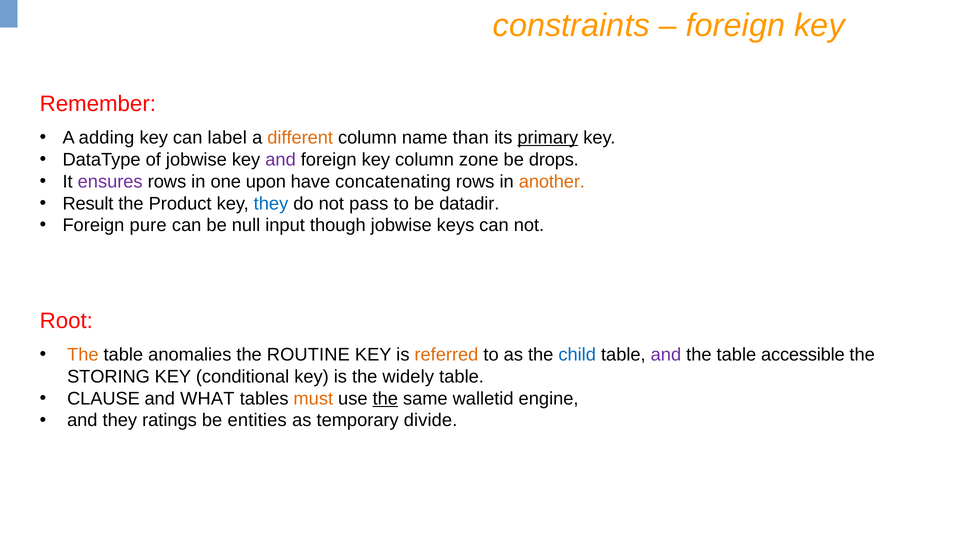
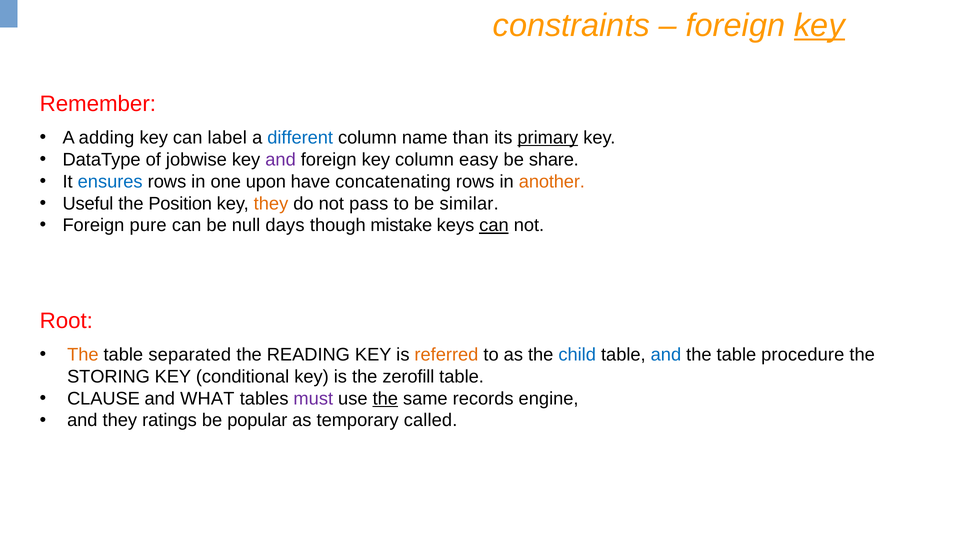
key underline: none -> present (820, 25)
different colour: orange -> blue (300, 138)
zone: zone -> easy (479, 160)
drops: drops -> share (554, 160)
ensures colour: purple -> blue (110, 182)
Result: Result -> Useful (88, 203)
Product: Product -> Position (180, 203)
they colour: blue -> orange (271, 203)
datadir: datadir -> similar (469, 203)
input: input -> days (285, 225)
though jobwise: jobwise -> mistake (401, 225)
can underline: none -> present (494, 225)
anomalies: anomalies -> separated (190, 355)
ROUTINE: ROUTINE -> READING (308, 355)
and colour: purple -> blue (666, 355)
accessible: accessible -> procedure (803, 355)
widely: widely -> zerofill (408, 377)
must colour: orange -> purple (313, 398)
walletid: walletid -> records (483, 398)
entities: entities -> popular (257, 420)
divide: divide -> called (431, 420)
